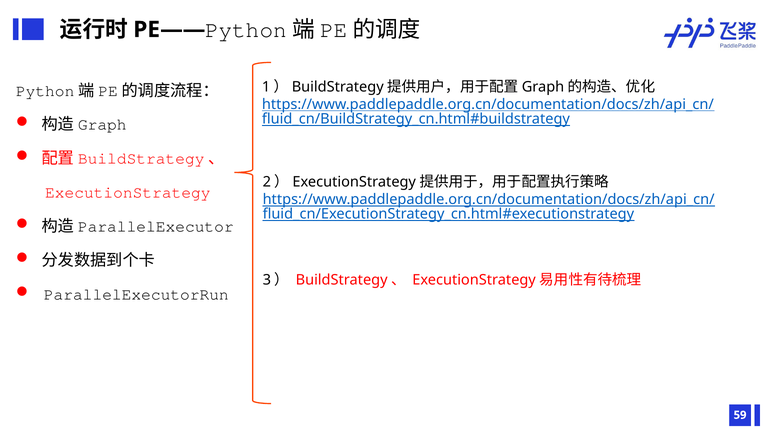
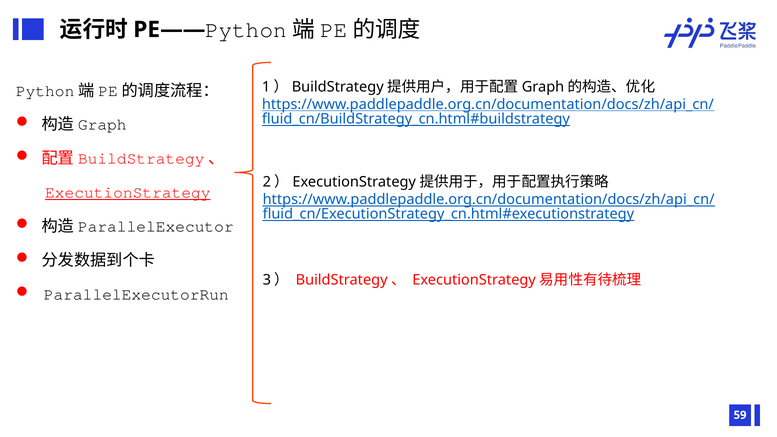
ExecutionStrategy underline: none -> present (128, 193)
